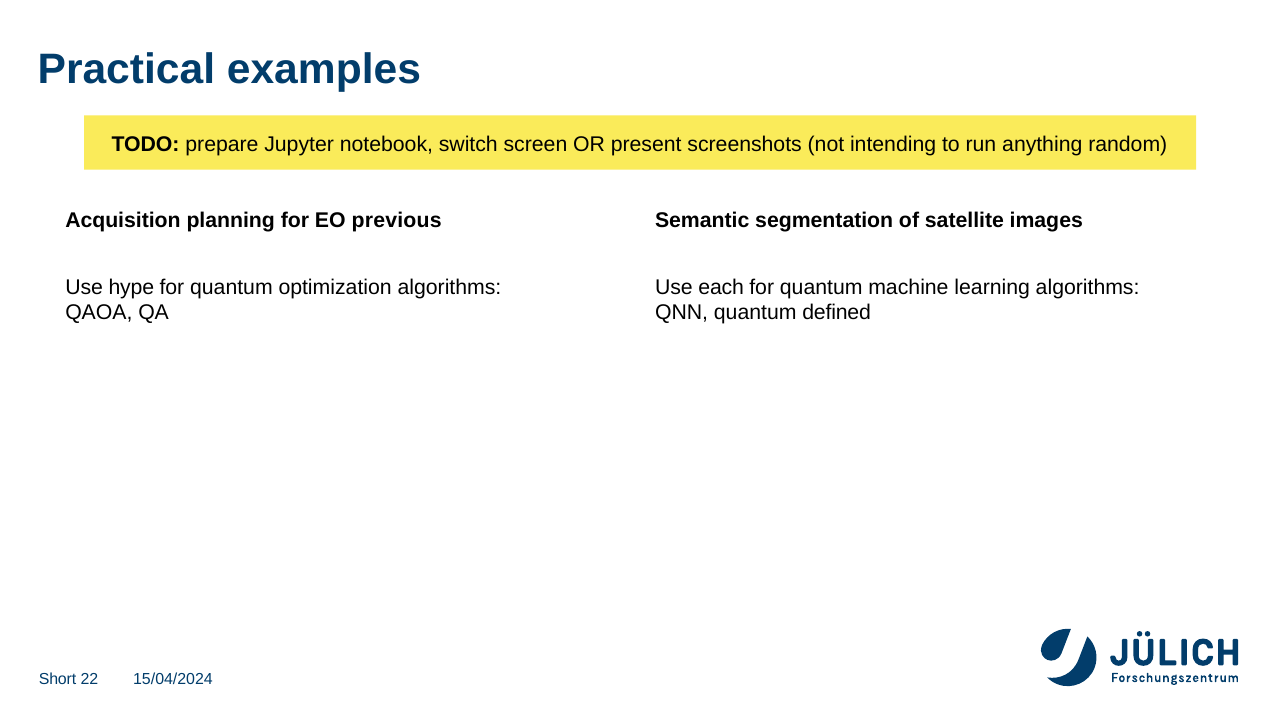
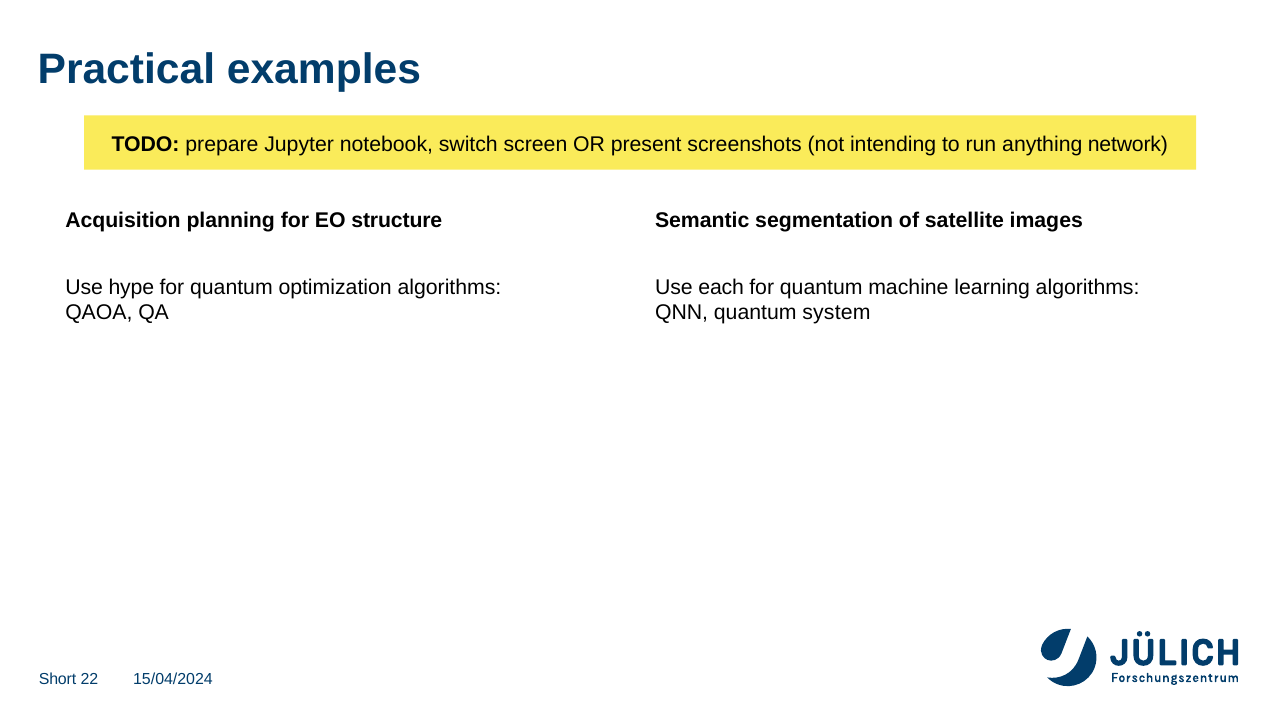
random: random -> network (1128, 145)
previous: previous -> structure (397, 220)
defined: defined -> system (836, 313)
